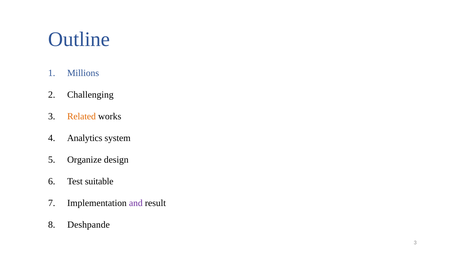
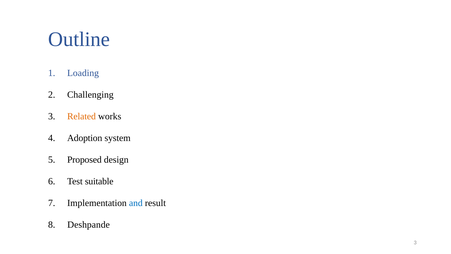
Millions: Millions -> Loading (83, 73)
Analytics: Analytics -> Adoption (85, 138)
Organize: Organize -> Proposed (84, 160)
and colour: purple -> blue (136, 203)
